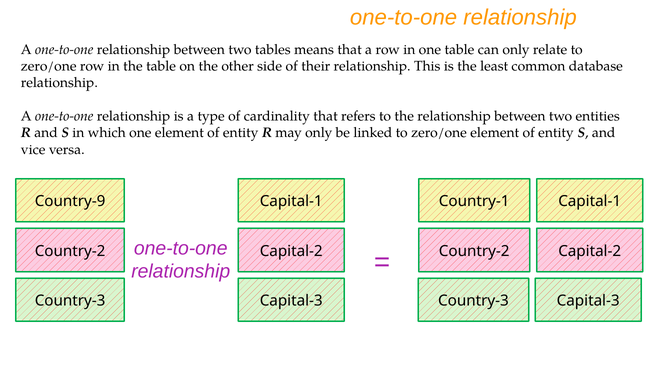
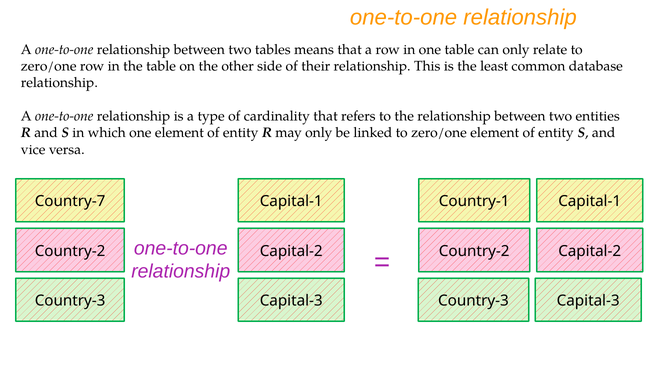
Country-9: Country-9 -> Country-7 (70, 201)
